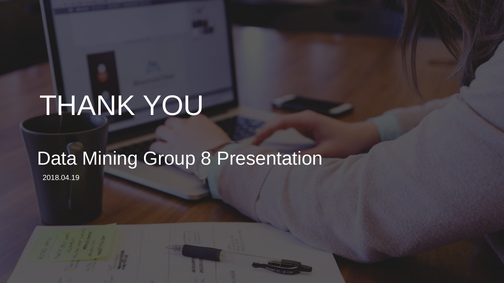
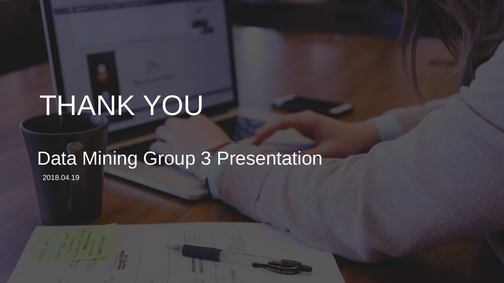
8: 8 -> 3 (206, 159)
